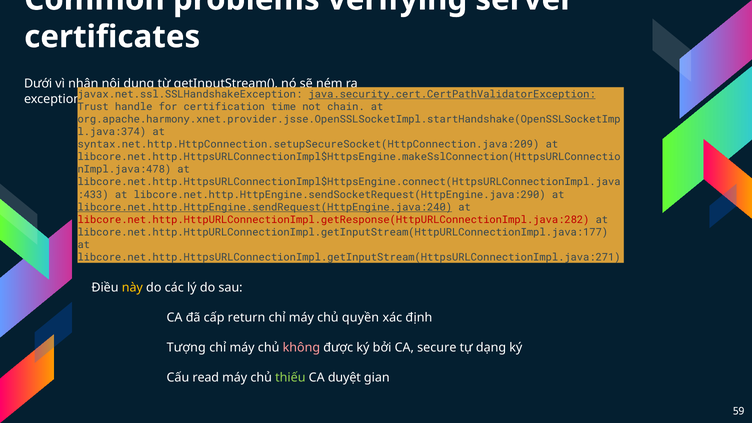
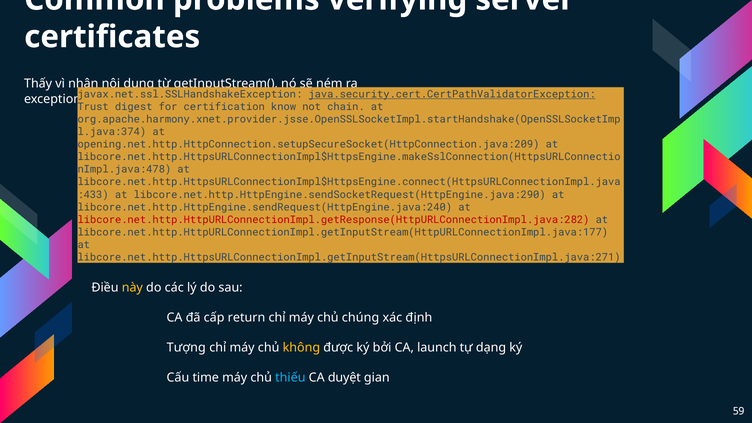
Dưới: Dưới -> Thấy (38, 84)
handle: handle -> digest (134, 107)
time: time -> know (284, 107)
syntax.net.http.HttpConnection.setupSecureSocket(HttpConnection.java:209: syntax.net.http.HttpConnection.setupSecureSocket(HttpConnection.java:209 -> opening.net.http.HttpConnection.setupSecureSocket(HttpConnection.java:209 (308, 144)
libcore.net.http.HttpEngine.sendRequest(HttpEngine.java:240 underline: present -> none (265, 207)
quyền: quyền -> chúng (361, 318)
không colour: pink -> yellow (301, 348)
secure: secure -> launch (437, 348)
read: read -> time (206, 378)
thiếu colour: light green -> light blue (290, 378)
